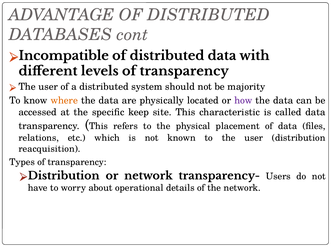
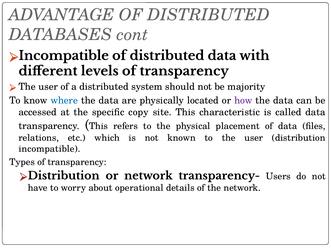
where colour: orange -> blue (64, 101)
keep: keep -> copy (139, 112)
reacquisition: reacquisition -> incompatible (50, 149)
